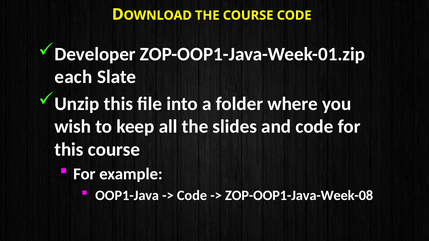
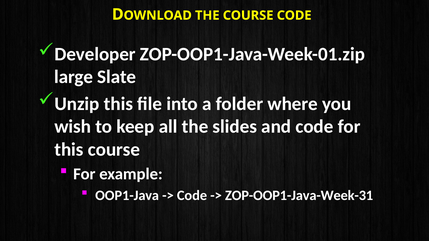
each: each -> large (74, 77)
ZOP-OOP1-Java-Week-08: ZOP-OOP1-Java-Week-08 -> ZOP-OOP1-Java-Week-31 (299, 196)
